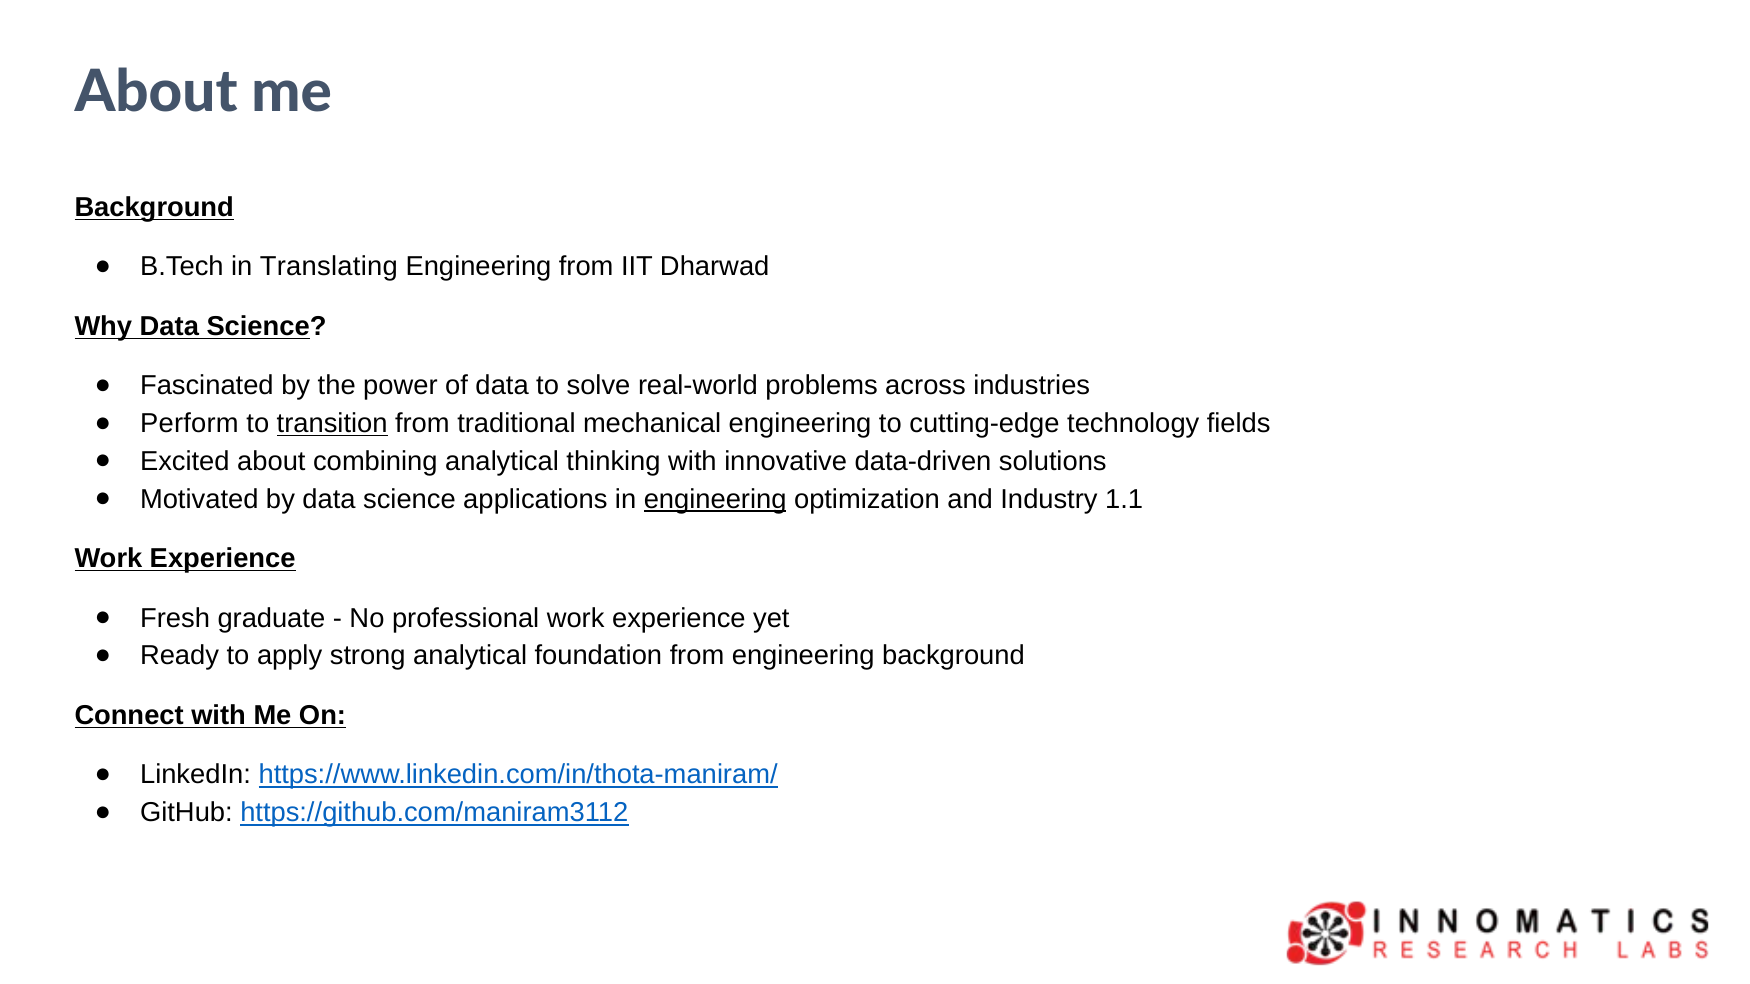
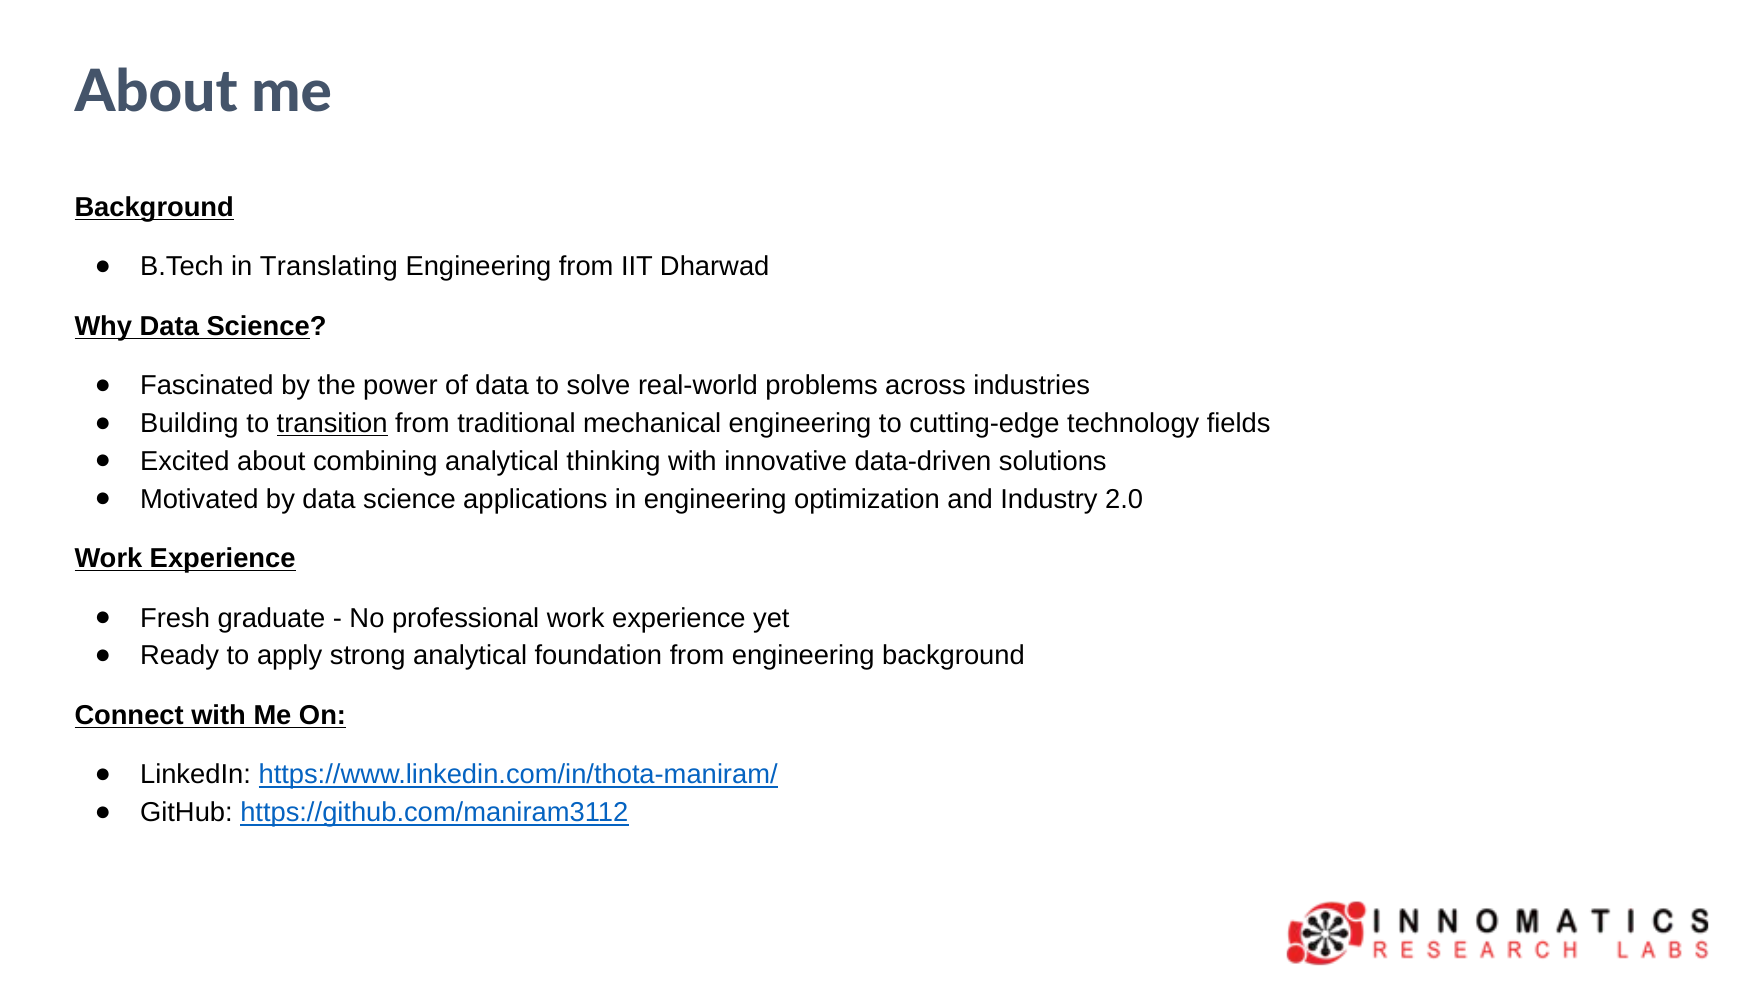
Perform: Perform -> Building (189, 424)
engineering underline: present -> none (715, 499)
1.1: 1.1 -> 2.0 (1124, 499)
